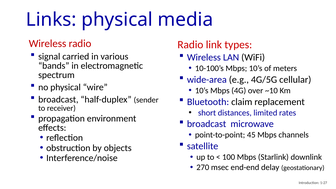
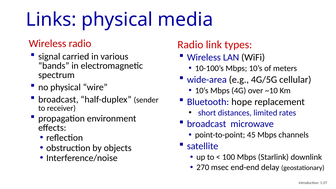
claim: claim -> hope (242, 102)
